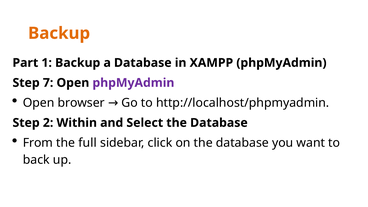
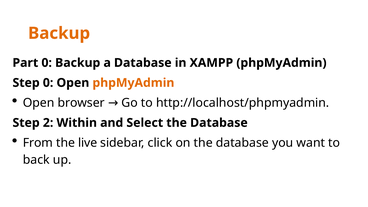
Part 1: 1 -> 0 (47, 63)
Step 7: 7 -> 0 (48, 83)
phpMyAdmin colour: purple -> orange (133, 83)
full: full -> live (88, 143)
